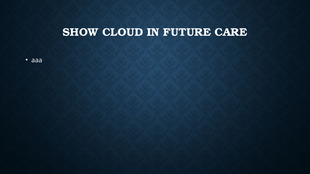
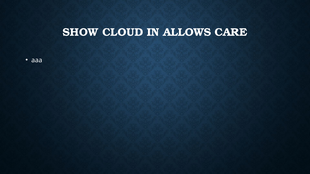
FUTURE: FUTURE -> ALLOWS (187, 32)
